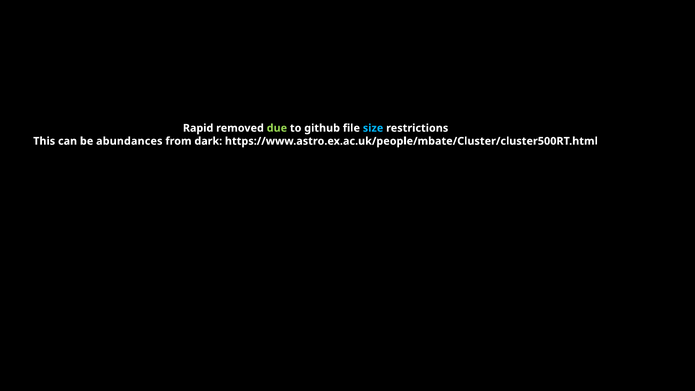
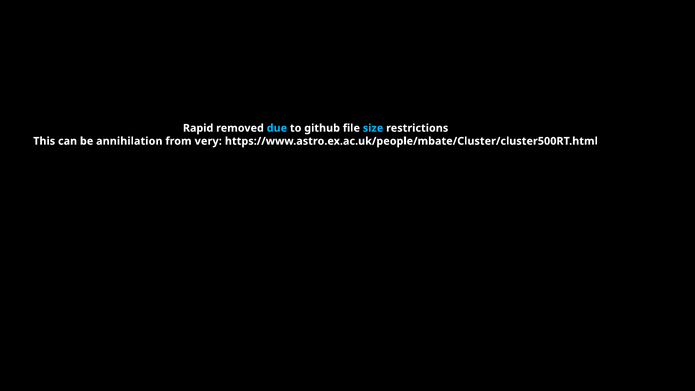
due colour: light green -> light blue (277, 128)
abundances: abundances -> annihilation (129, 141)
dark: dark -> very (208, 141)
